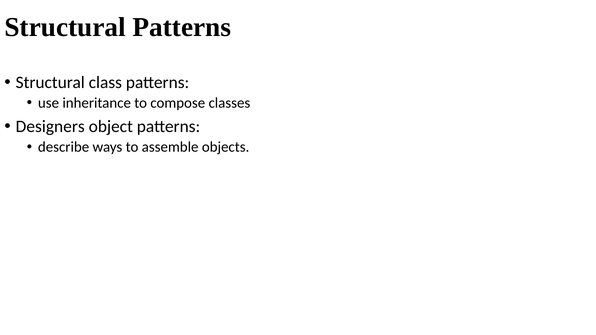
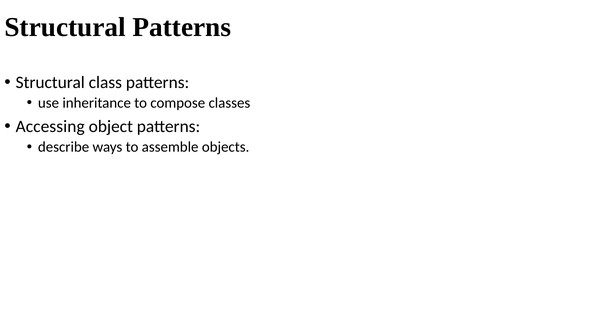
Designers: Designers -> Accessing (50, 127)
